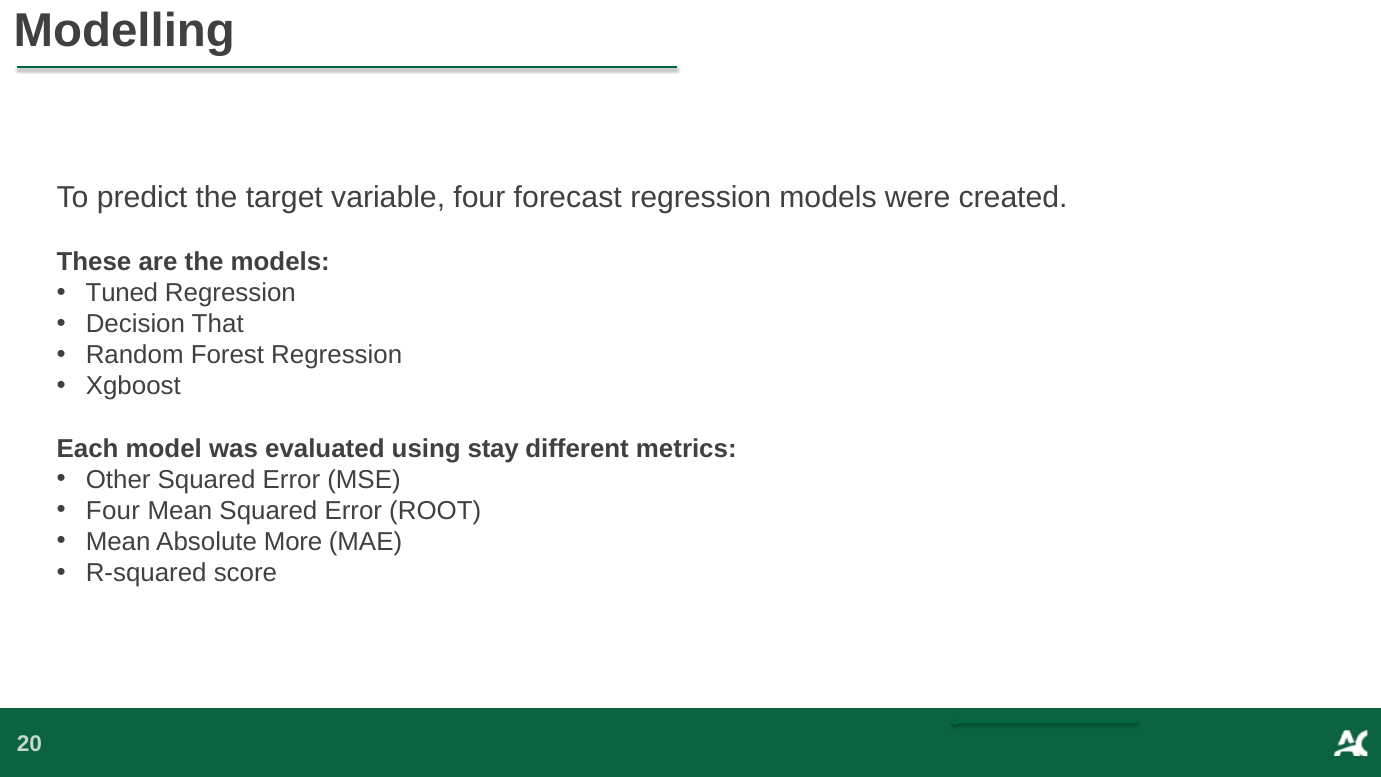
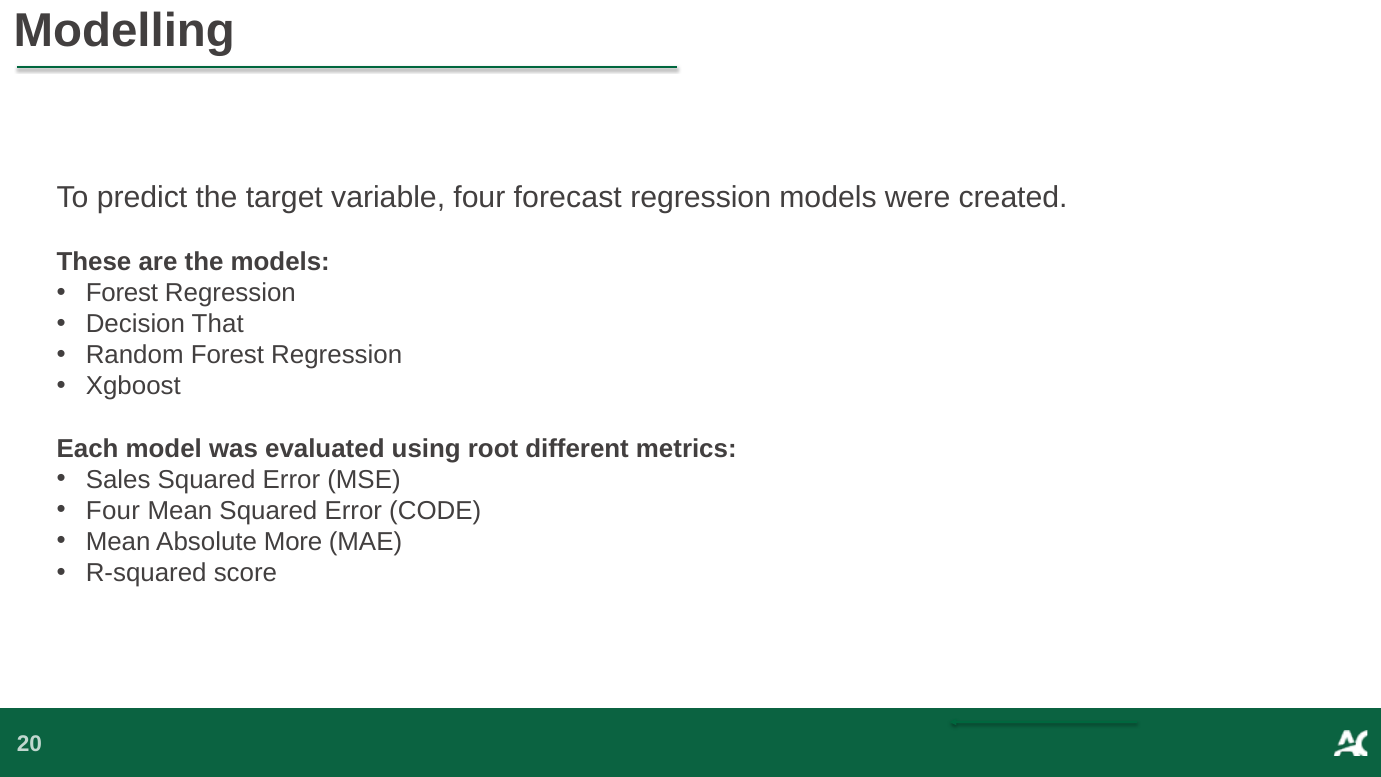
Tuned: Tuned -> Forest (122, 293)
stay: stay -> root (493, 448)
Other: Other -> Sales (118, 480)
ROOT: ROOT -> CODE (435, 511)
